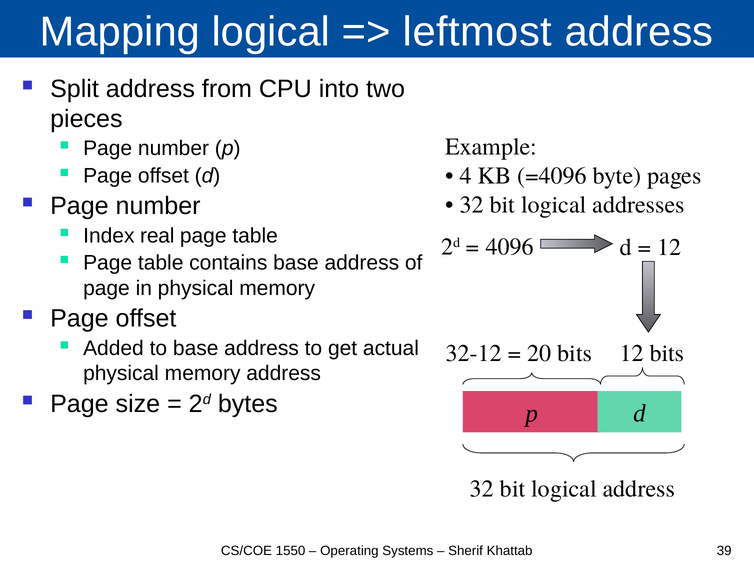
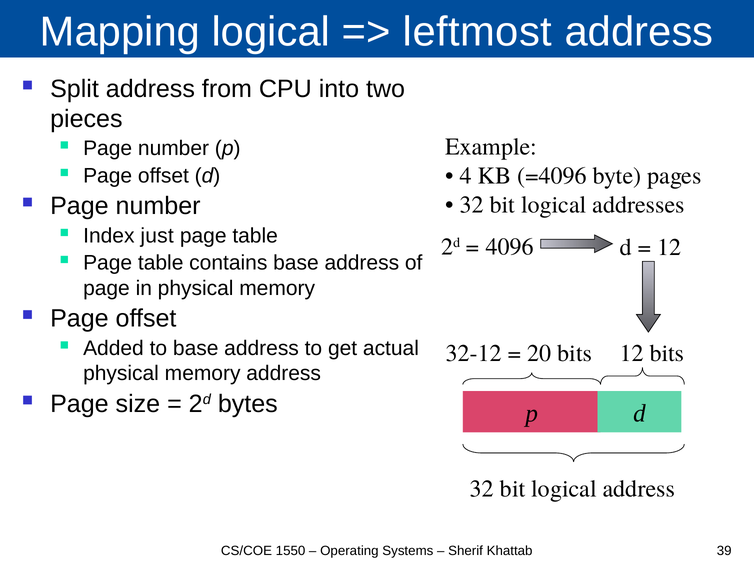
real: real -> just (157, 235)
